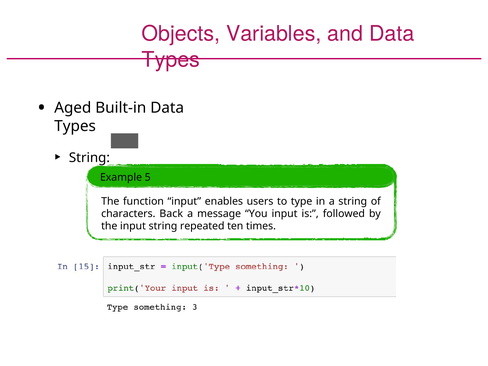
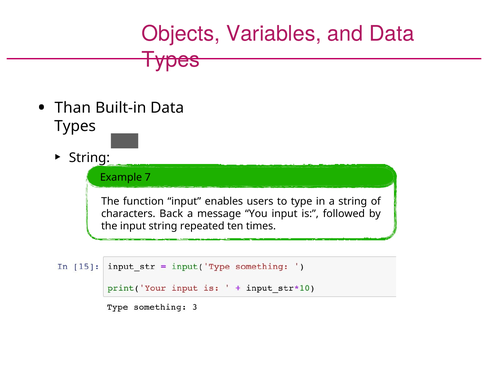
Aged: Aged -> Than (73, 108)
5: 5 -> 7 (148, 177)
